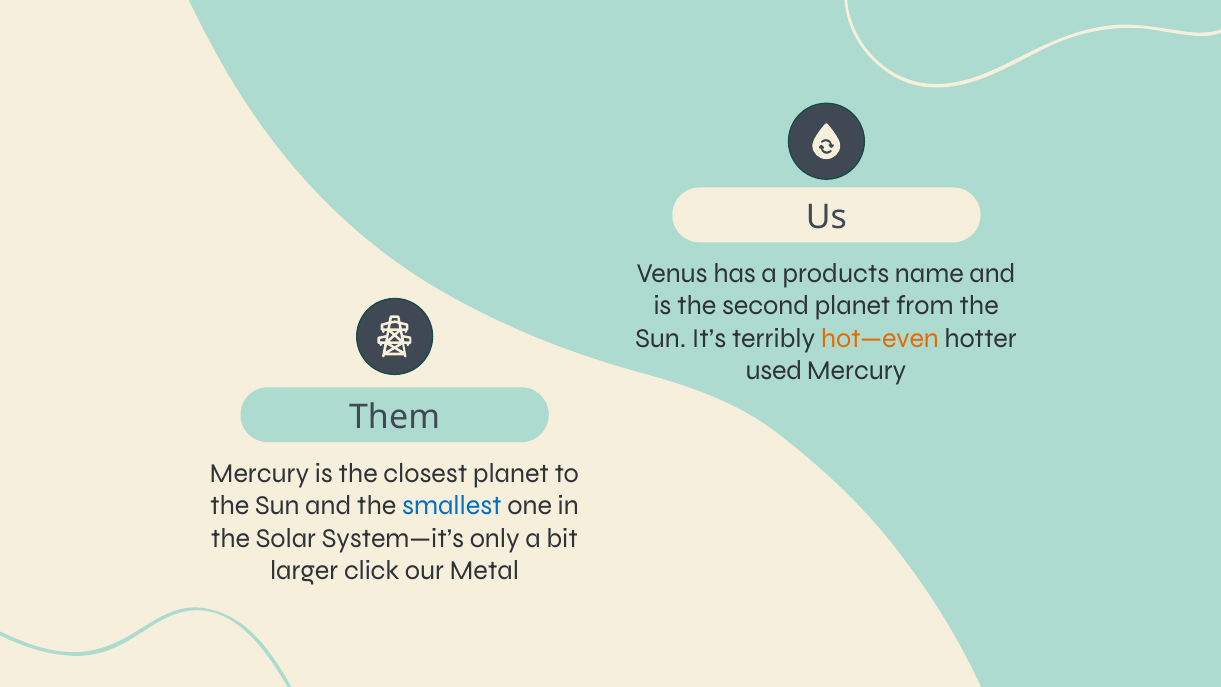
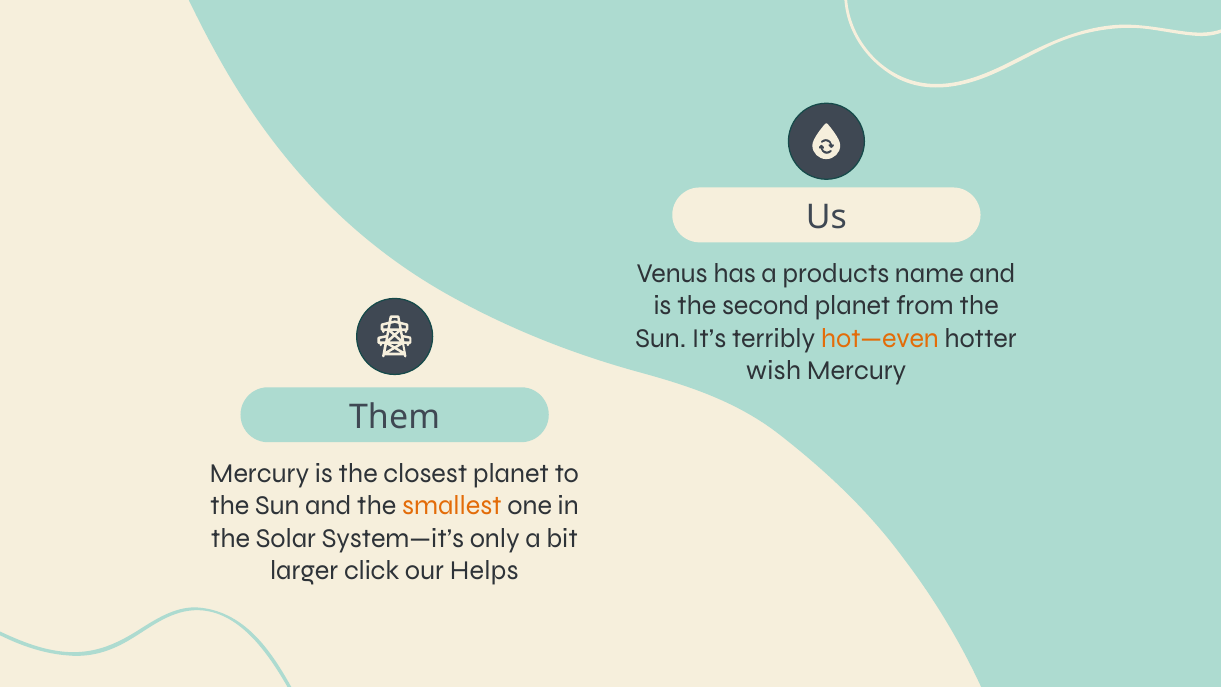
used: used -> wish (774, 371)
smallest colour: blue -> orange (452, 506)
Metal: Metal -> Helps (484, 571)
